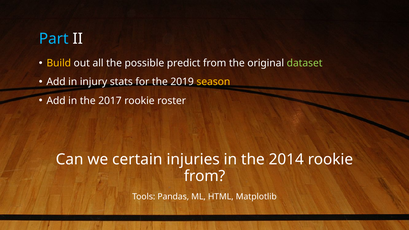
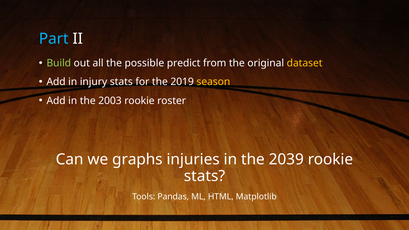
Build colour: yellow -> light green (59, 63)
dataset colour: light green -> yellow (305, 63)
2017: 2017 -> 2003 (110, 101)
certain: certain -> graphs (137, 159)
2014: 2014 -> 2039 (286, 159)
from: from -> stats (204, 176)
